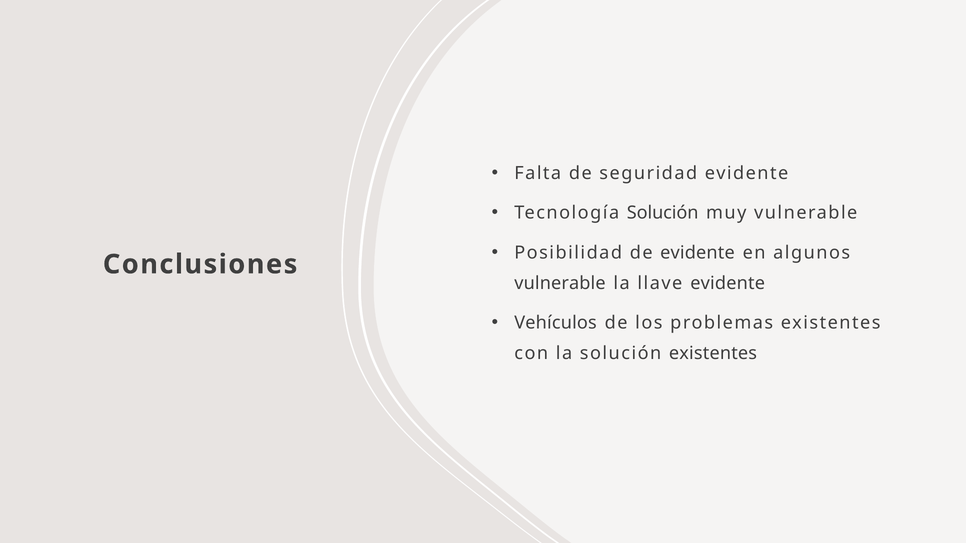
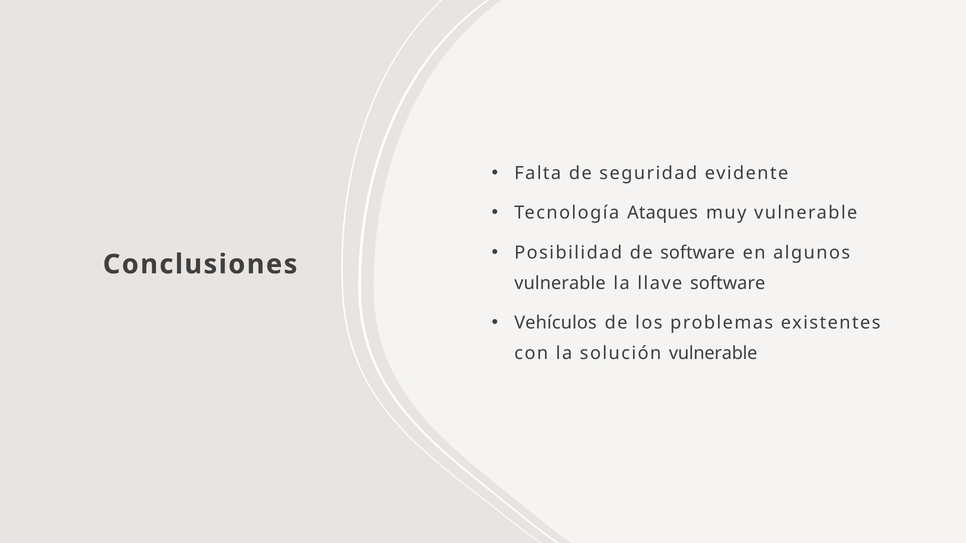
Tecnología Solución: Solución -> Ataques (663, 213)
de evidente: evidente -> software (698, 253)
llave evidente: evidente -> software (728, 283)
solución existentes: existentes -> vulnerable (713, 353)
